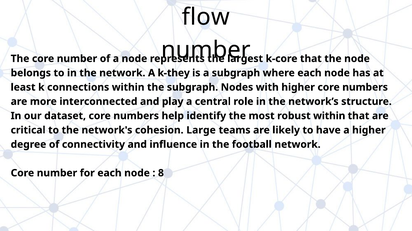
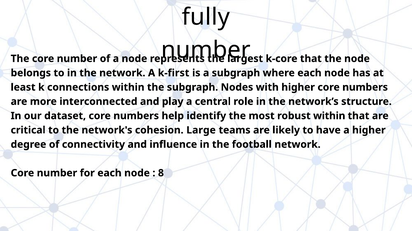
flow: flow -> fully (206, 17)
k-they: k-they -> k-first (174, 73)
